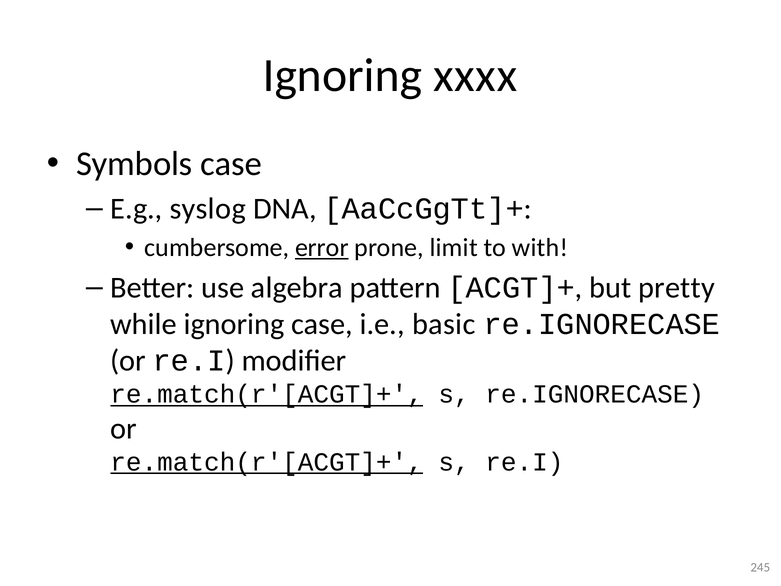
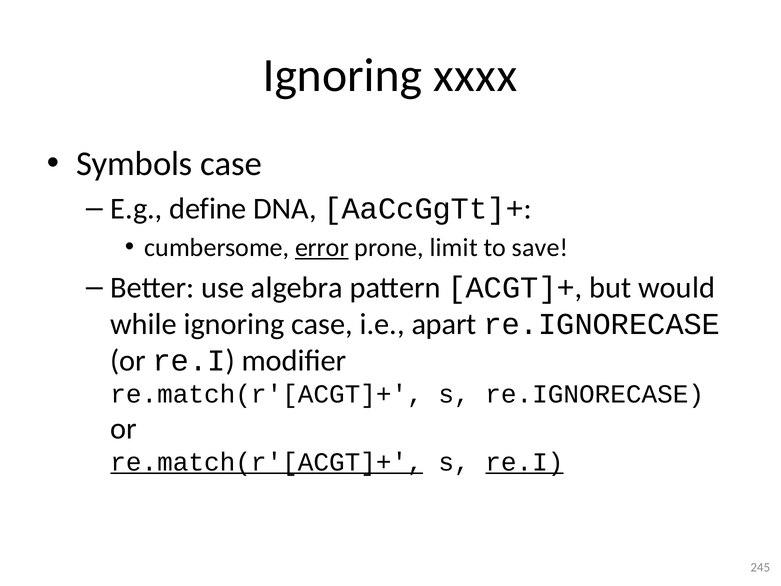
syslog: syslog -> define (208, 209)
with: with -> save (540, 247)
pretty: pretty -> would (677, 288)
basic: basic -> apart (444, 324)
re.match(r'[ACGT]+ underline: present -> none (267, 394)
re.I underline: none -> present (524, 462)
